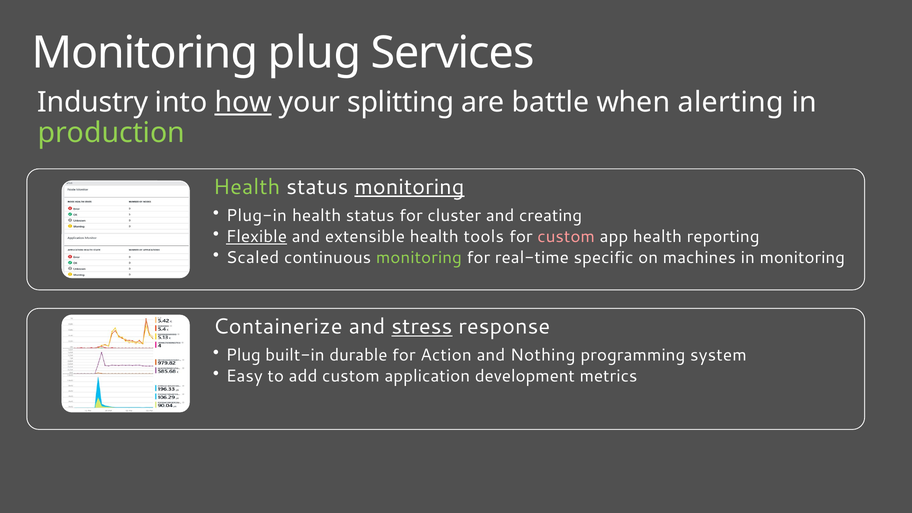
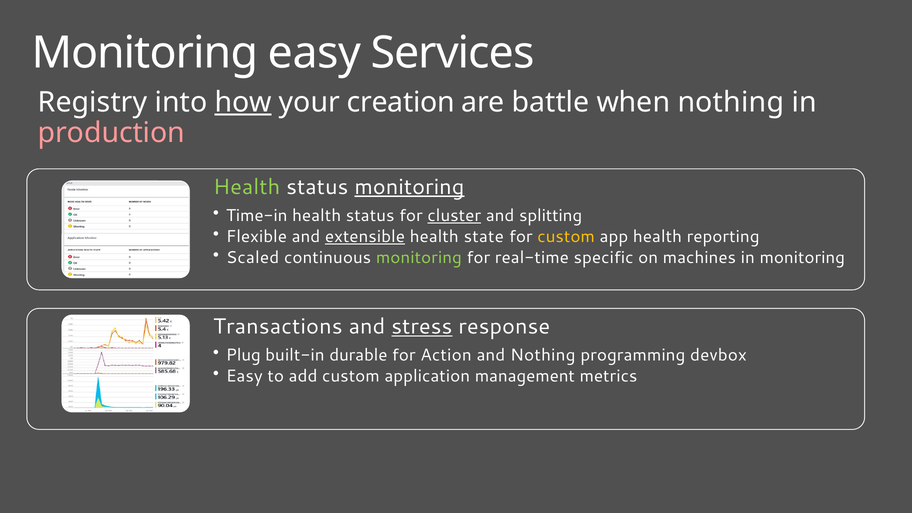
Monitoring plug: plug -> easy (315, 53)
Industry: Industry -> Registry (93, 102)
splitting: splitting -> creation (401, 102)
when alerting: alerting -> nothing (731, 102)
production colour: light green -> pink (111, 133)
Plug-in: Plug-in -> Time-in (257, 216)
cluster underline: none -> present (454, 216)
creating: creating -> splitting (551, 216)
Flexible underline: present -> none (256, 237)
extensible underline: none -> present (365, 237)
tools: tools -> state (484, 237)
custom colour: pink -> yellow (566, 237)
Containerize: Containerize -> Transactions (278, 327)
system: system -> devbox (718, 355)
development: development -> management (525, 376)
